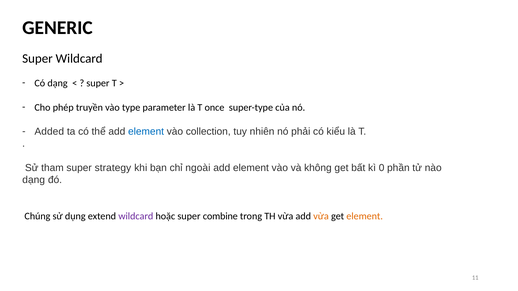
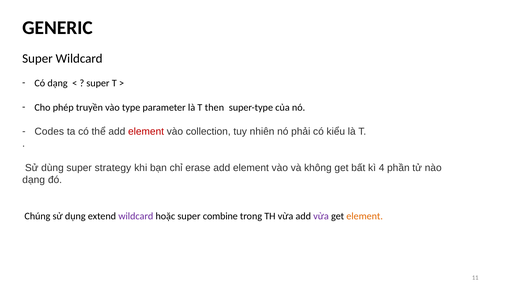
once: once -> then (214, 108)
Added: Added -> Codes (49, 132)
element colour: blue -> red (146, 132)
tham: tham -> dùng (52, 168)
ngoài: ngoài -> erase (198, 168)
0: 0 -> 4 (382, 168)
vừa colour: orange -> purple (321, 216)
